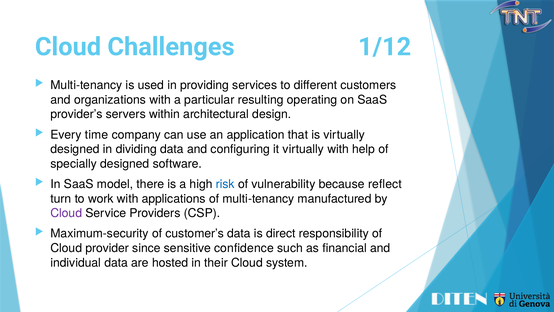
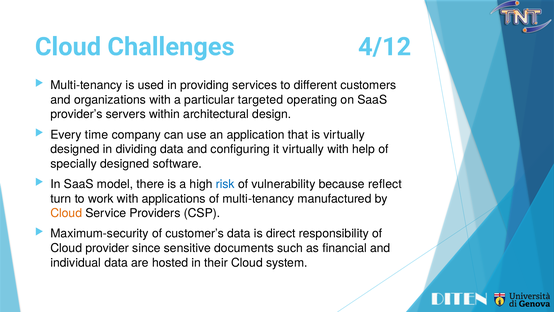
1/12: 1/12 -> 4/12 (385, 47)
resulting: resulting -> targeted (261, 100)
Cloud colour: purple -> orange (66, 213)
confidence: confidence -> documents (244, 248)
